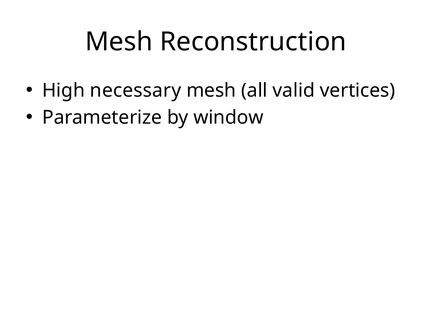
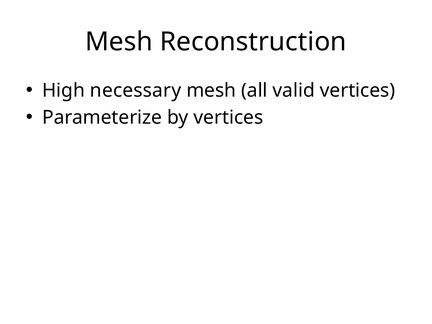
by window: window -> vertices (228, 118)
